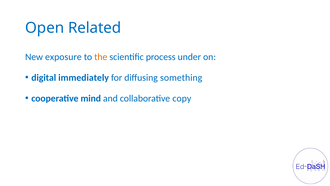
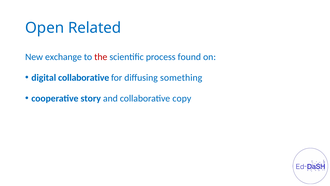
exposure: exposure -> exchange (63, 57)
the colour: orange -> red (101, 57)
under: under -> found (189, 57)
digital immediately: immediately -> collaborative (84, 78)
mind: mind -> story (91, 98)
